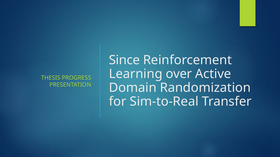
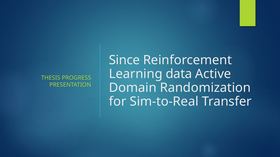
over: over -> data (179, 74)
